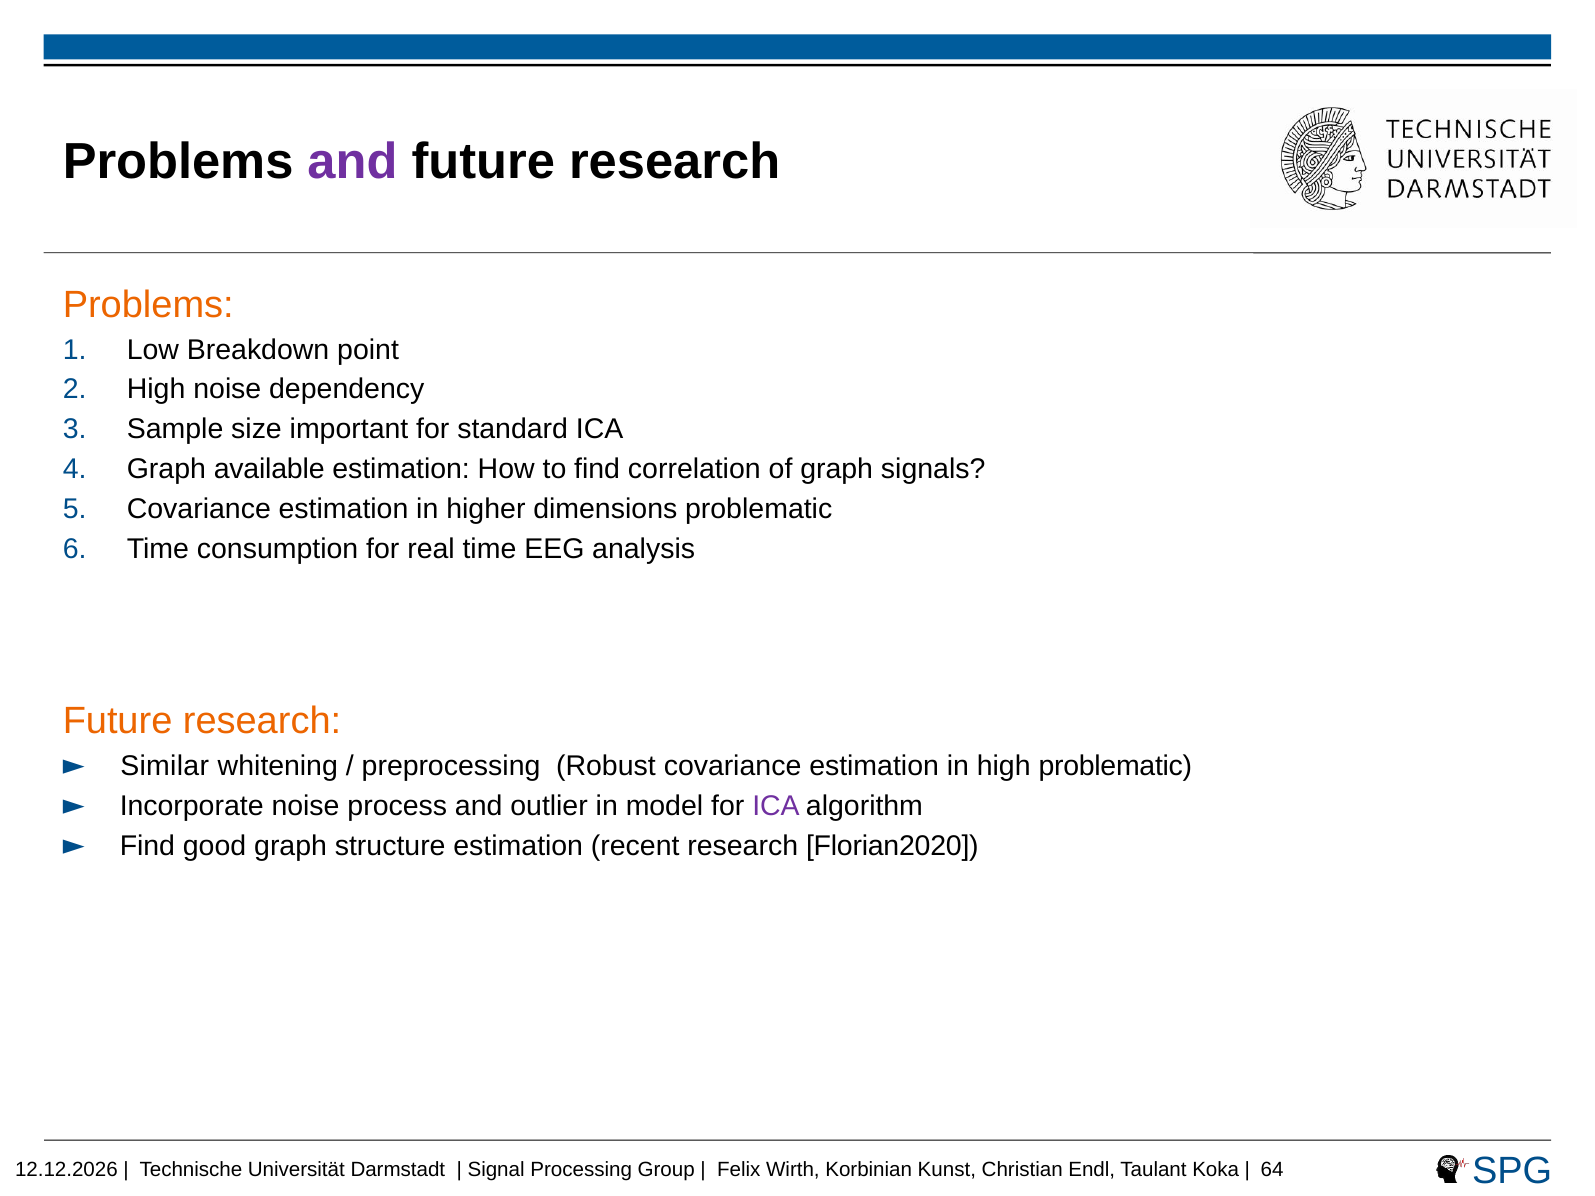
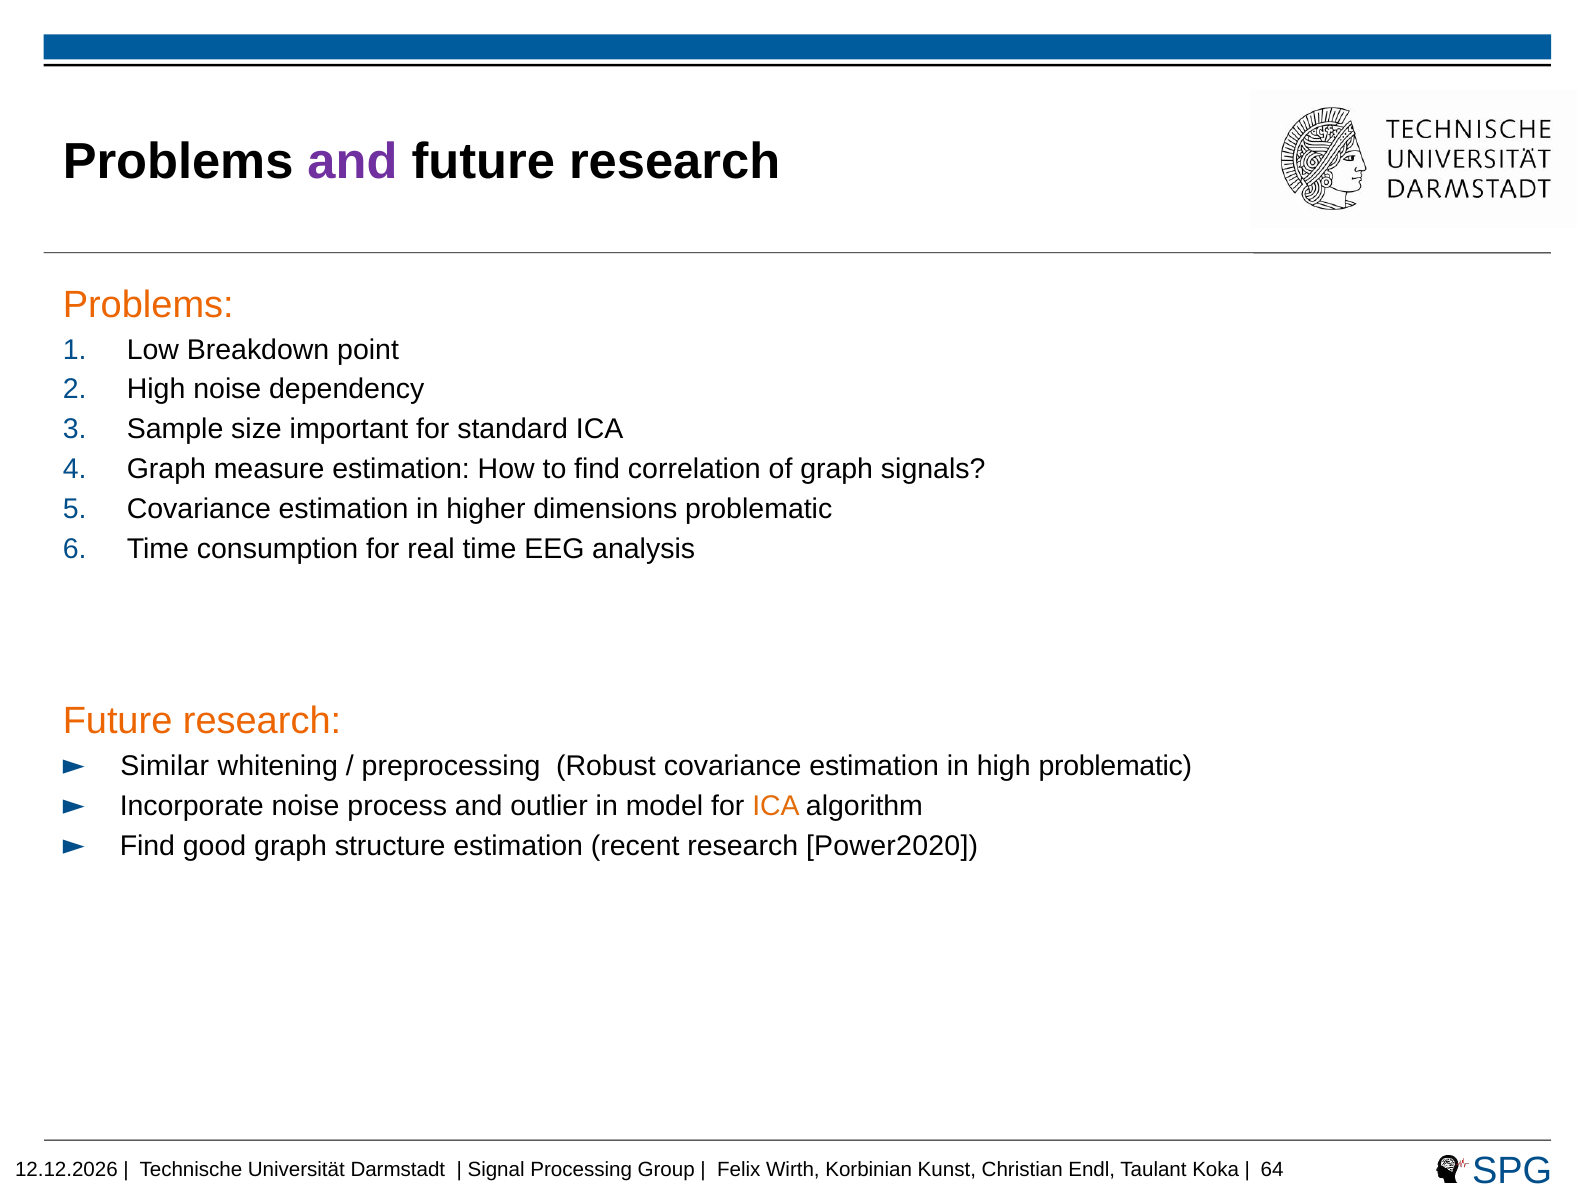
available: available -> measure (269, 469)
ICA colour: purple -> orange (776, 806)
Florian2020: Florian2020 -> Power2020 (892, 846)
